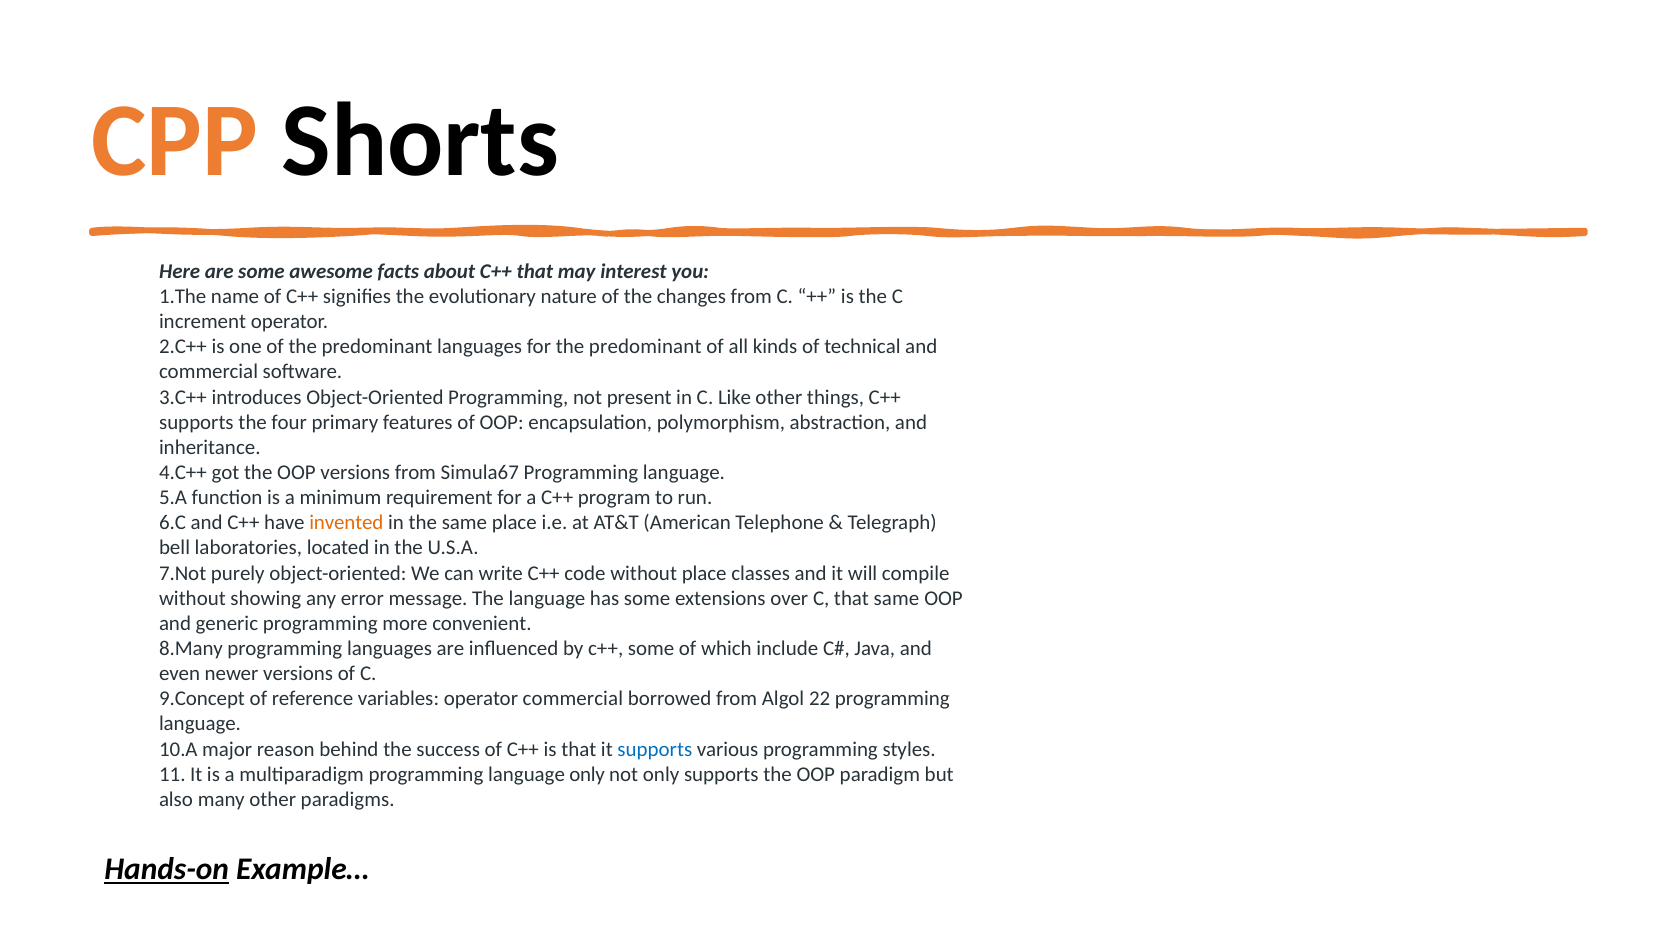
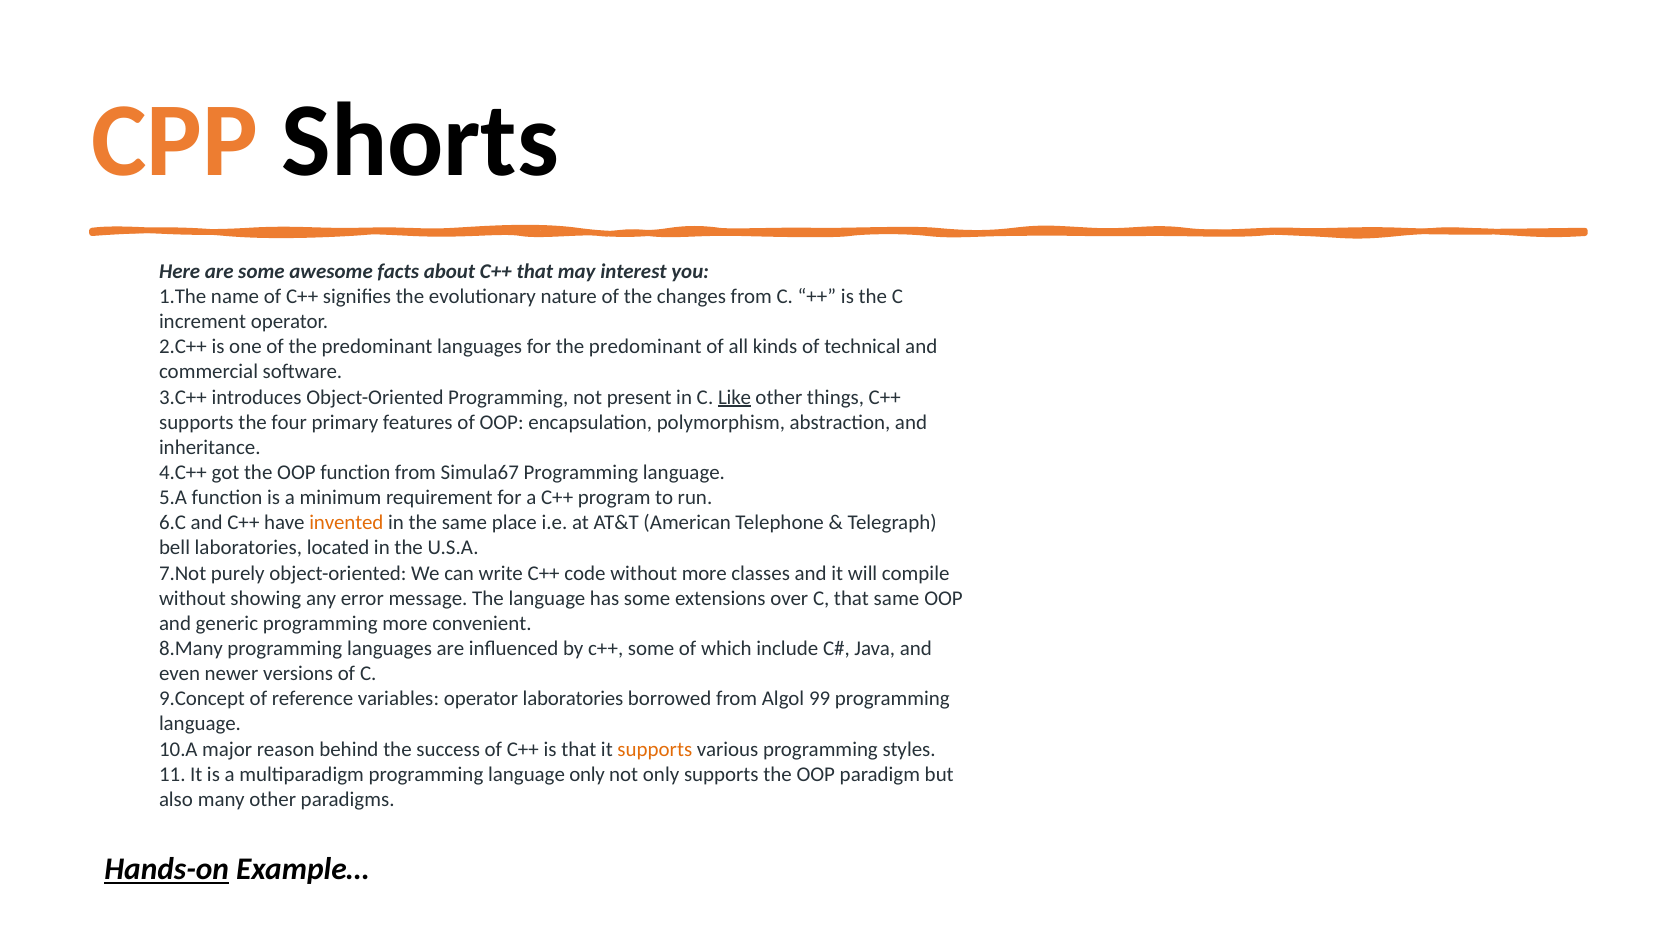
Like underline: none -> present (735, 397)
OOP versions: versions -> function (355, 473)
without place: place -> more (704, 573)
operator commercial: commercial -> laboratories (573, 699)
22: 22 -> 99 (820, 699)
supports colour: blue -> orange (655, 749)
